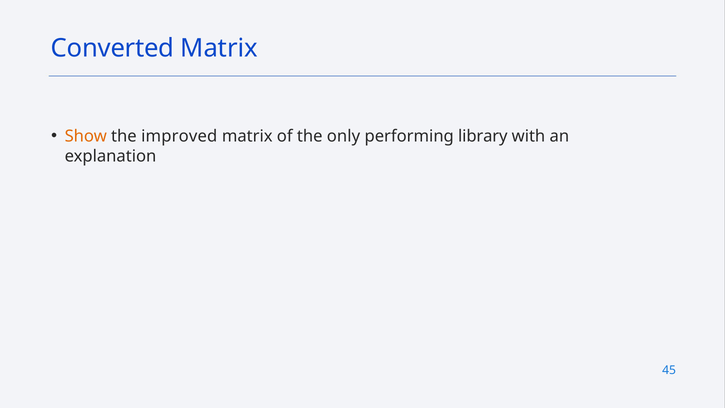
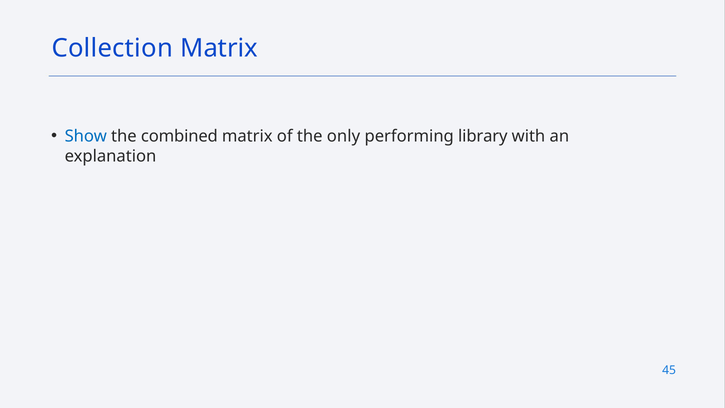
Converted: Converted -> Collection (112, 48)
Show colour: orange -> blue (86, 136)
improved: improved -> combined (179, 136)
